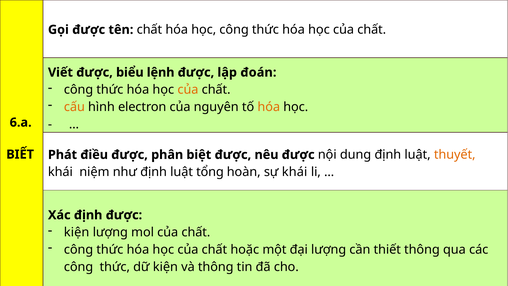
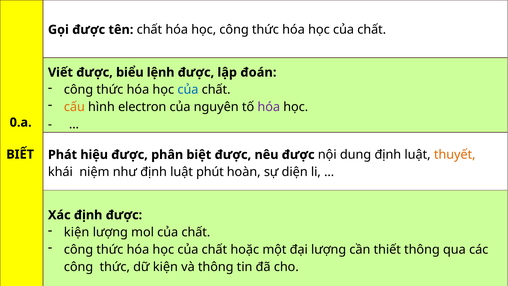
của colour: orange -> blue (188, 90)
hóa colour: orange -> purple (269, 107)
6.a: 6.a -> 0.a (21, 122)
điều: điều -> hiệu (94, 155)
tổng: tổng -> phút (210, 172)
sự khái: khái -> diện (295, 172)
